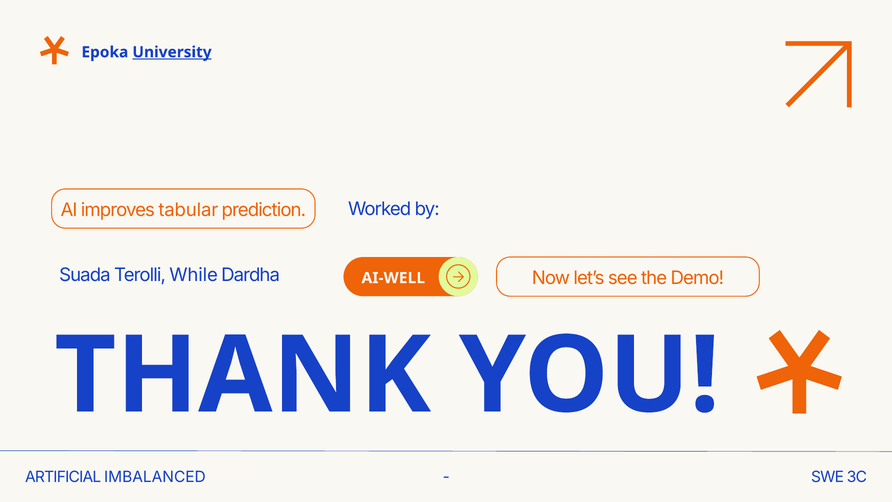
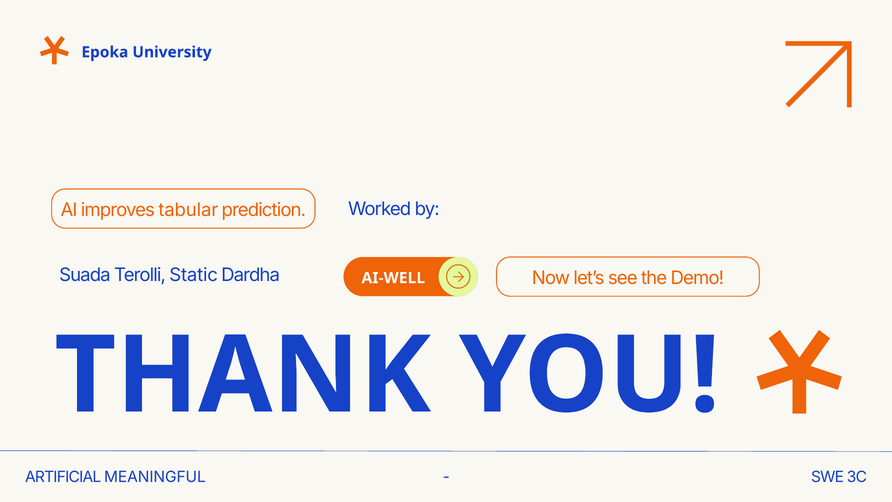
University underline: present -> none (172, 52)
While: While -> Static (194, 275)
IMBALANCED: IMBALANCED -> MEANINGFUL (155, 477)
